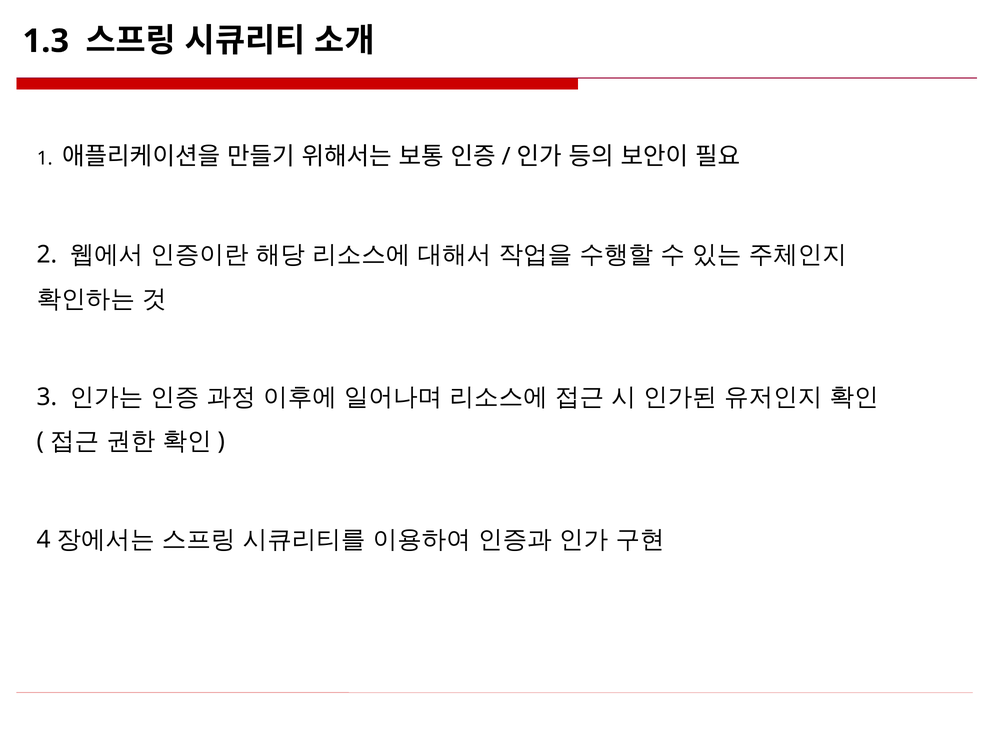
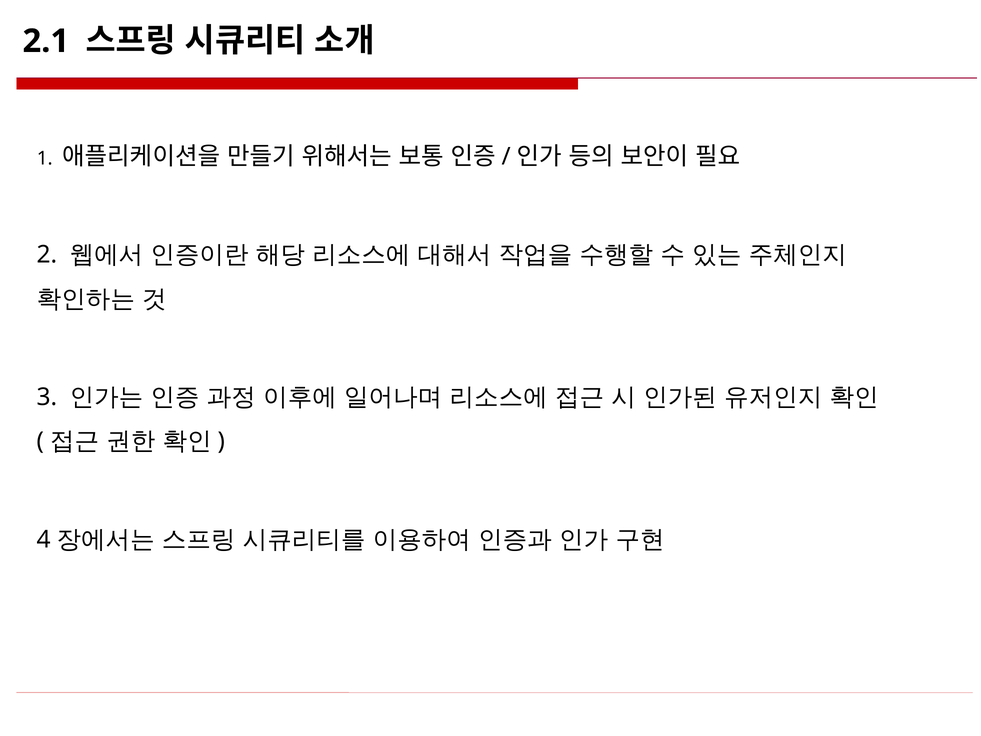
1.3: 1.3 -> 2.1 (46, 41)
